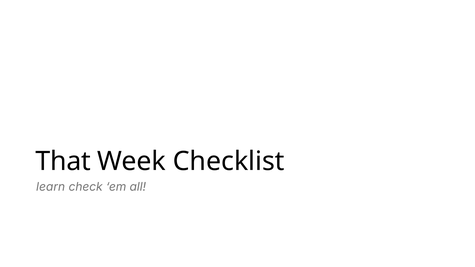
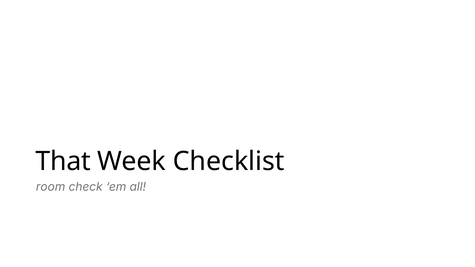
learn: learn -> room (51, 187)
